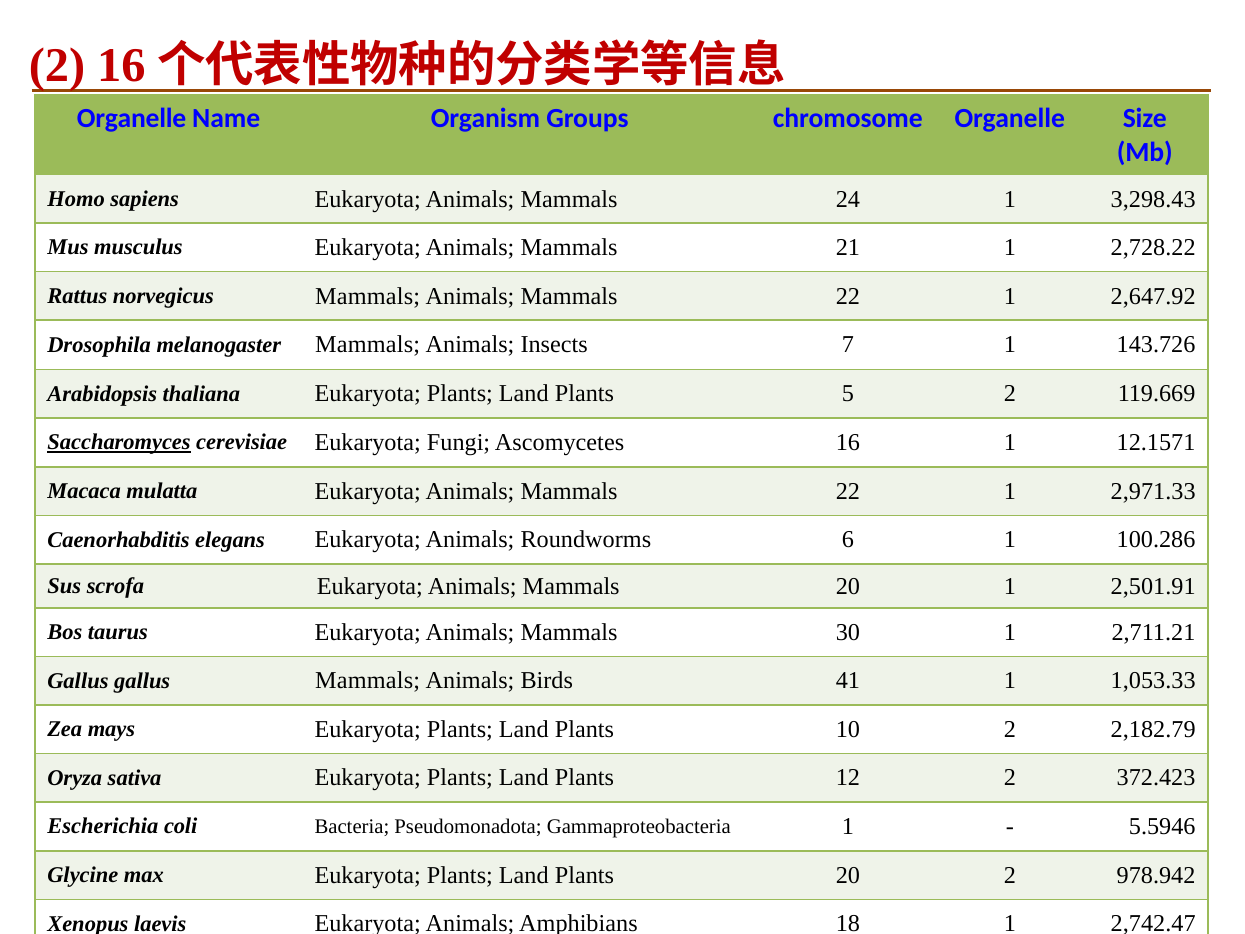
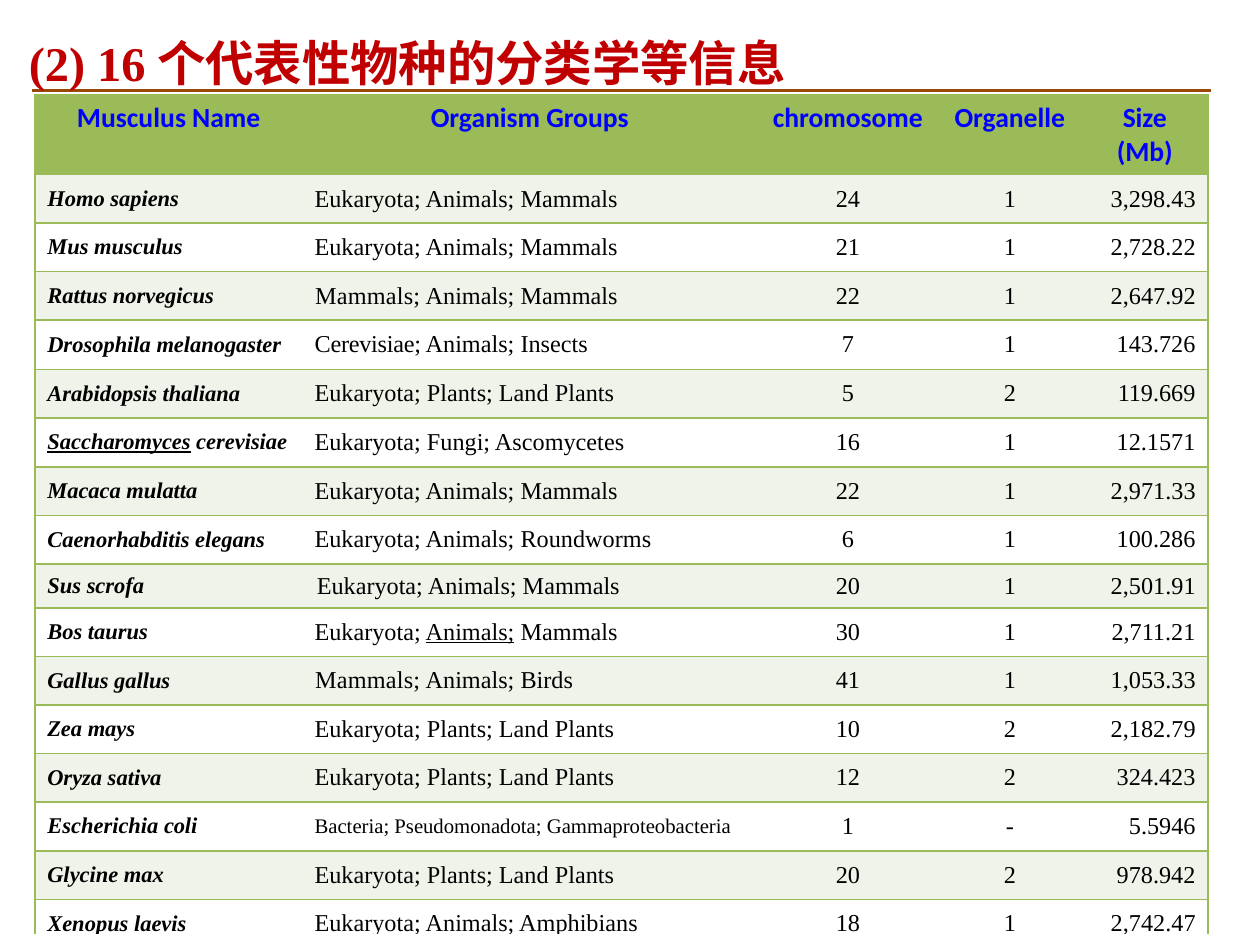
Organelle: Organelle -> Musculus (131, 118)
melanogaster Mammals: Mammals -> Cerevisiae (368, 345)
Animals underline: none -> present (470, 632)
372.423: 372.423 -> 324.423 (1156, 778)
